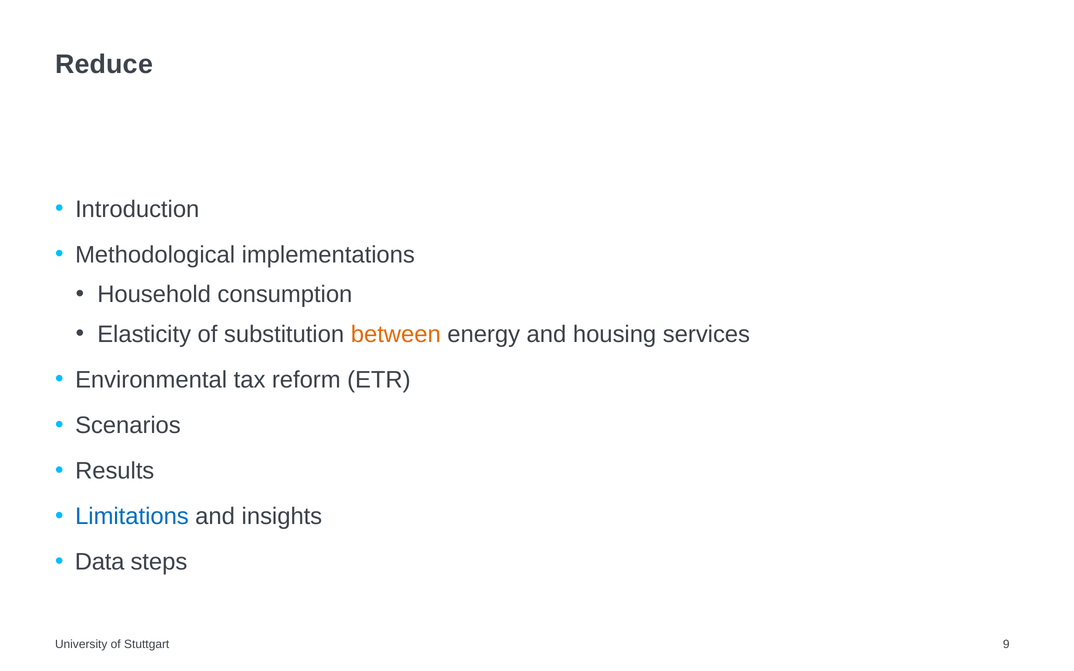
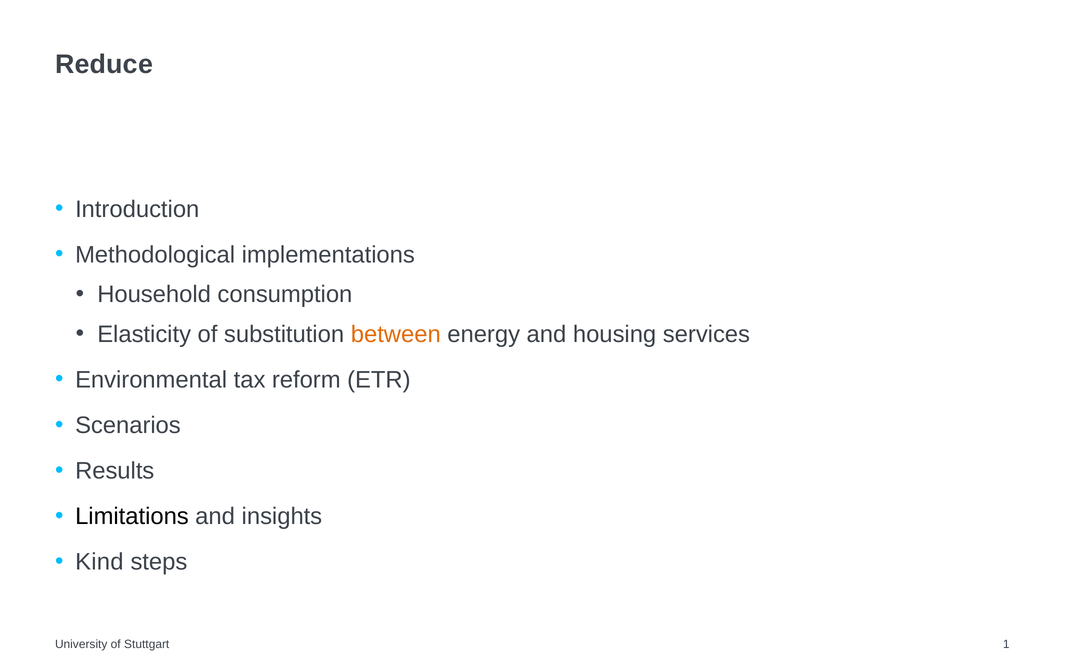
Limitations colour: blue -> black (132, 517)
Data: Data -> Kind (99, 562)
9: 9 -> 1 (1006, 644)
